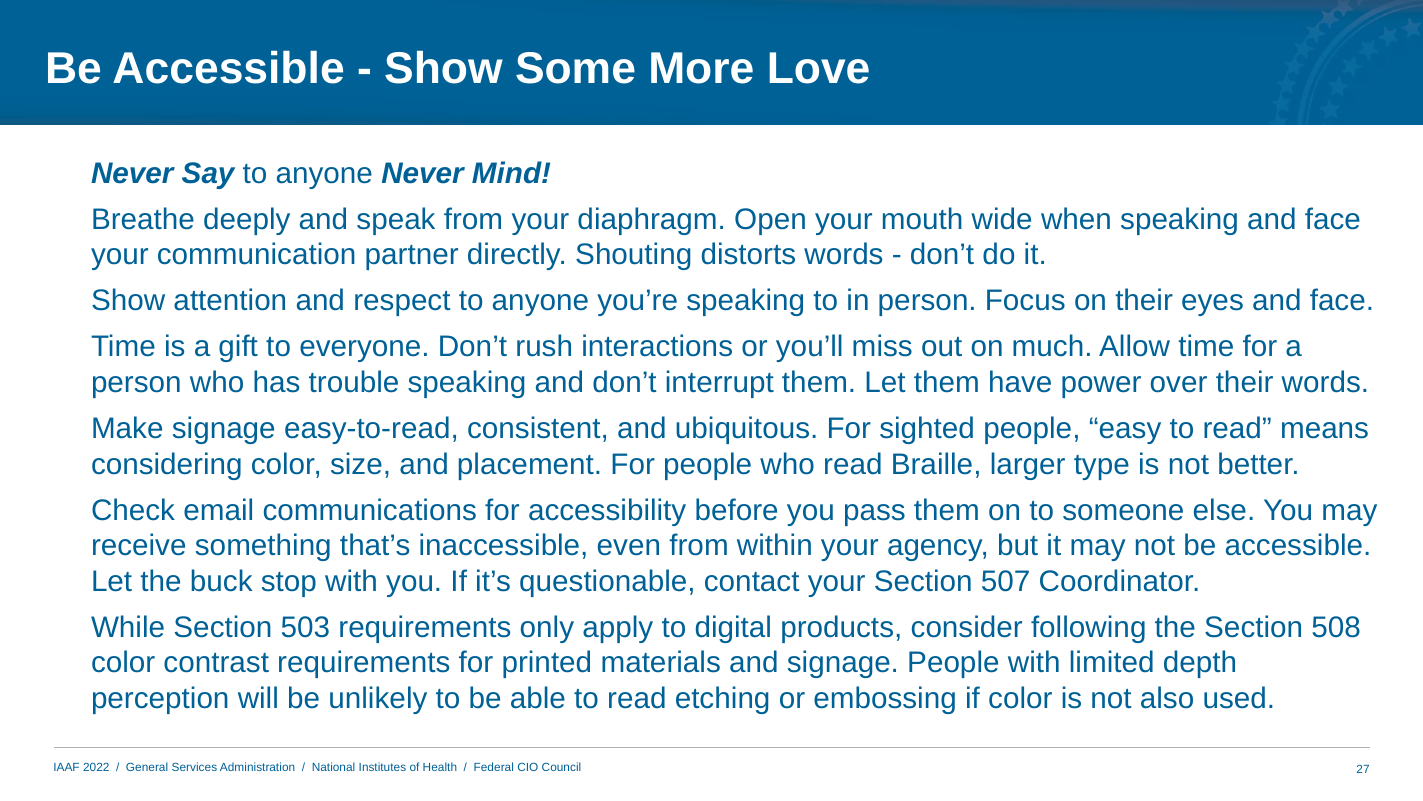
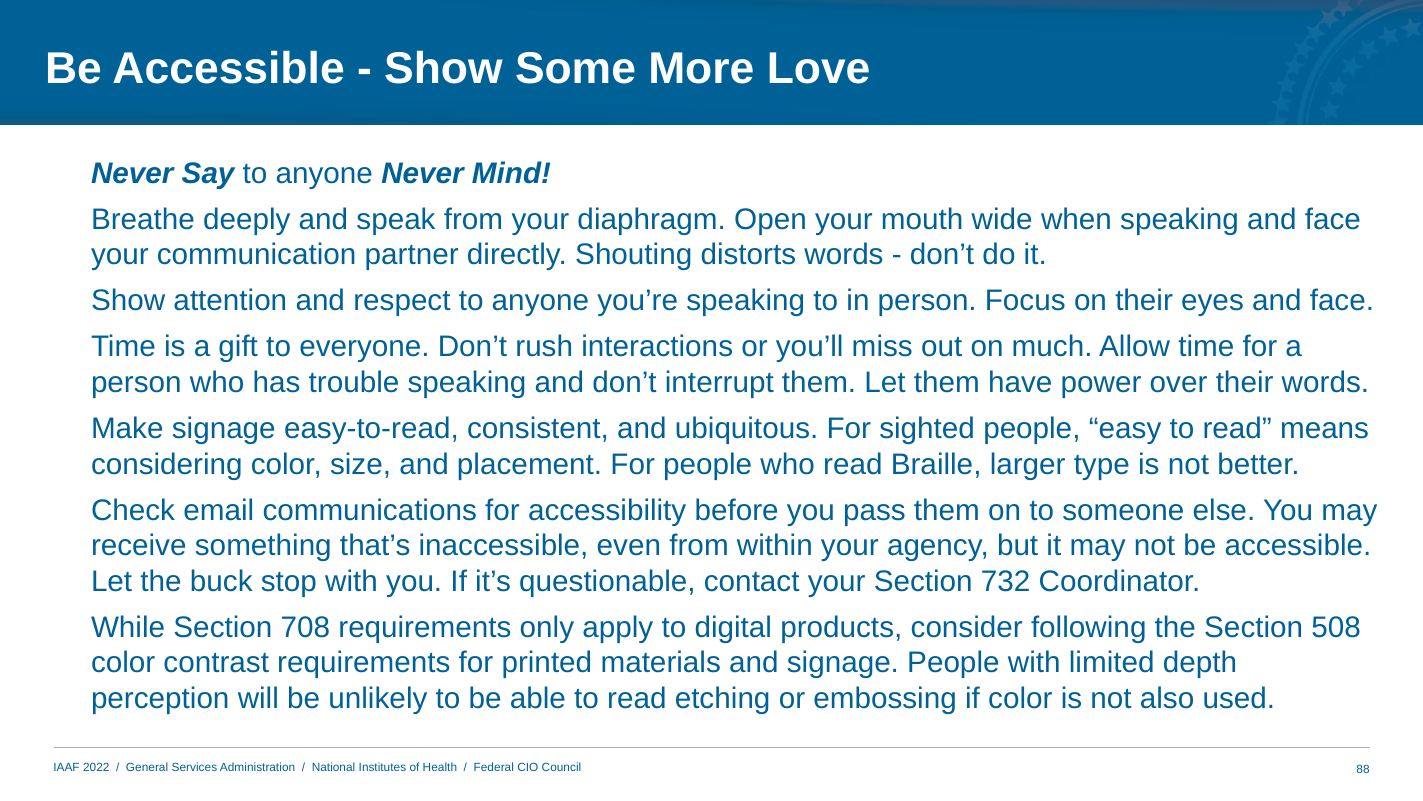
507: 507 -> 732 (1006, 581)
503: 503 -> 708 (305, 627)
27: 27 -> 88 (1363, 769)
